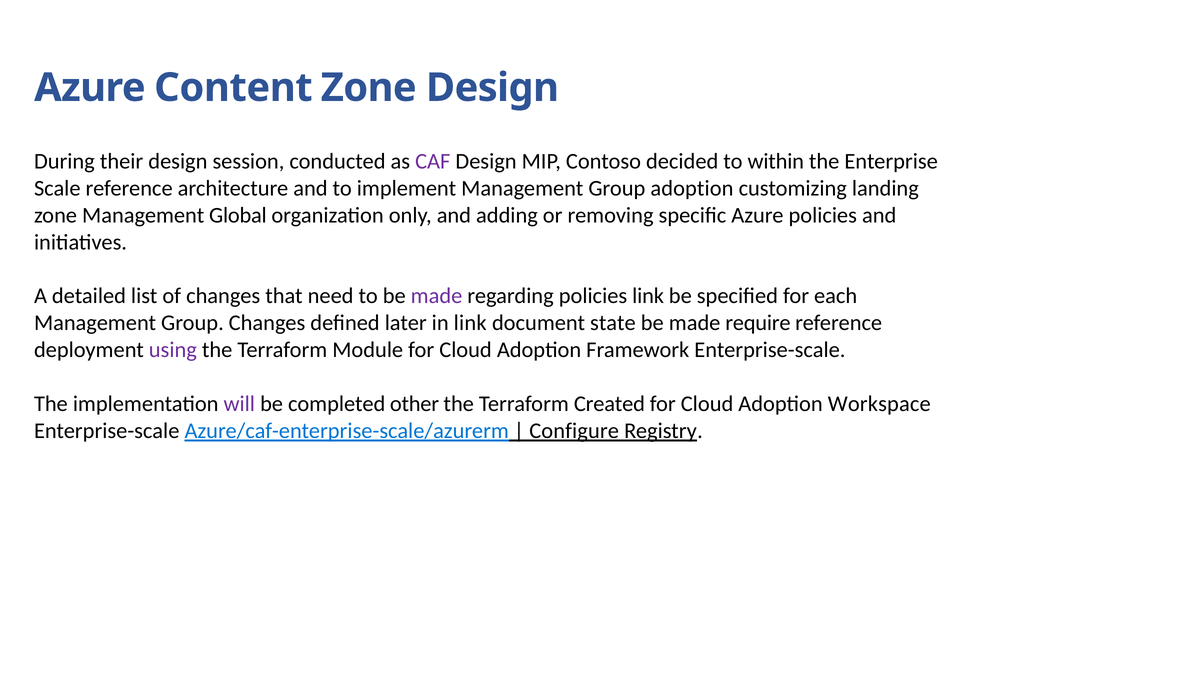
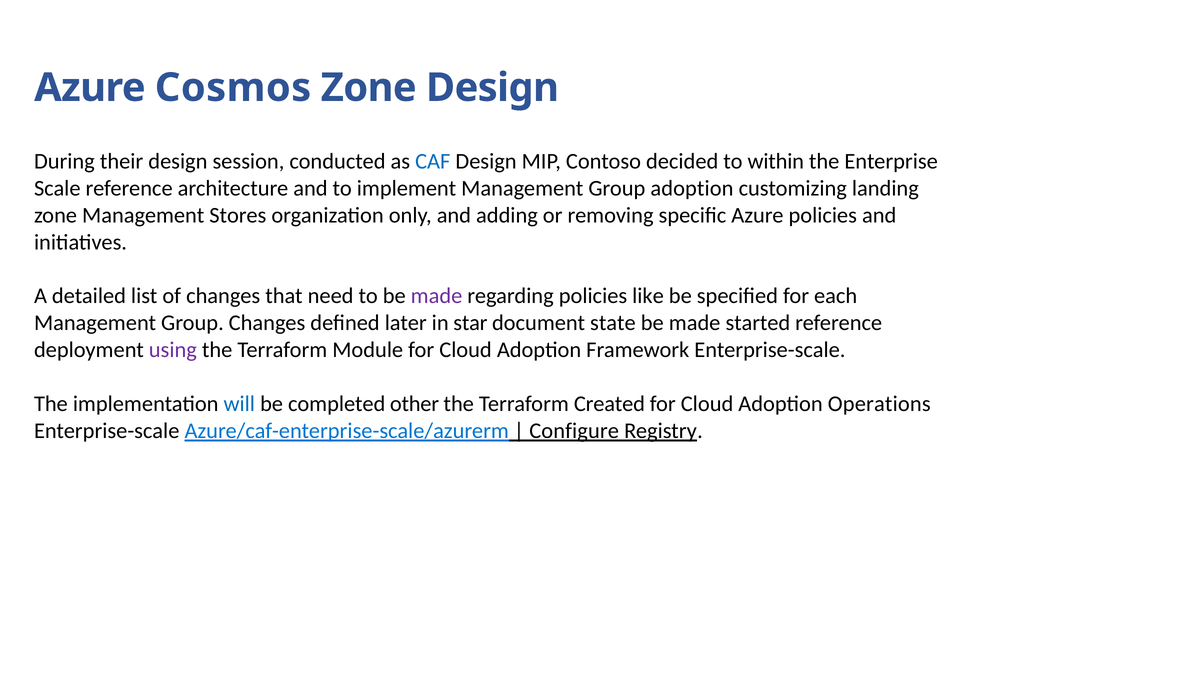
Content: Content -> Cosmos (233, 88)
CAF colour: purple -> blue (433, 162)
Global: Global -> Stores (238, 215)
policies link: link -> like (648, 296)
in link: link -> star (470, 323)
require: require -> started (758, 323)
will colour: purple -> blue (239, 404)
Workspace: Workspace -> Operations (879, 404)
